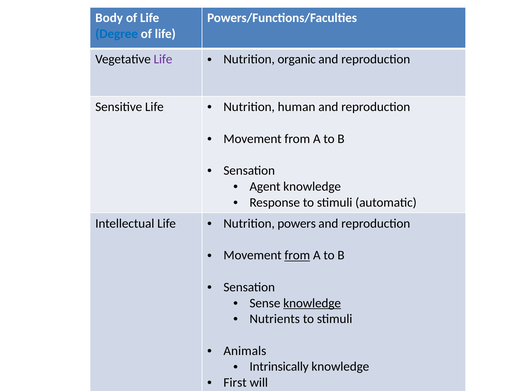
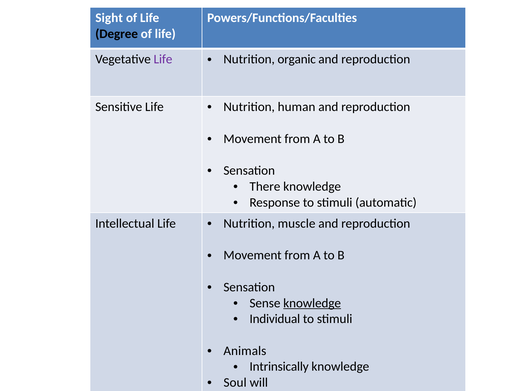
Body: Body -> Sight (109, 18)
Degree colour: blue -> black (117, 34)
Agent: Agent -> There (265, 186)
powers: powers -> muscle (297, 223)
from underline: present -> none (297, 255)
Nutrients: Nutrients -> Individual (275, 319)
First: First -> Soul (235, 382)
